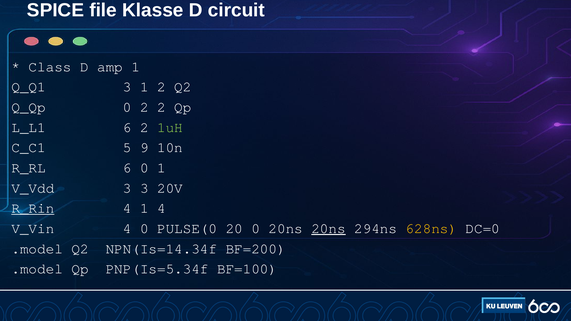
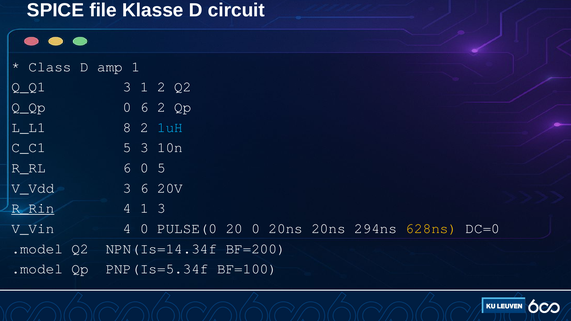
0 2: 2 -> 6 (144, 107)
L_L1 6: 6 -> 8 (127, 127)
1uH colour: light green -> light blue (170, 127)
5 9: 9 -> 3 (144, 148)
0 1: 1 -> 5 (161, 168)
3 3: 3 -> 6 (144, 188)
1 4: 4 -> 3 (161, 208)
20ns underline: present -> none (329, 229)
